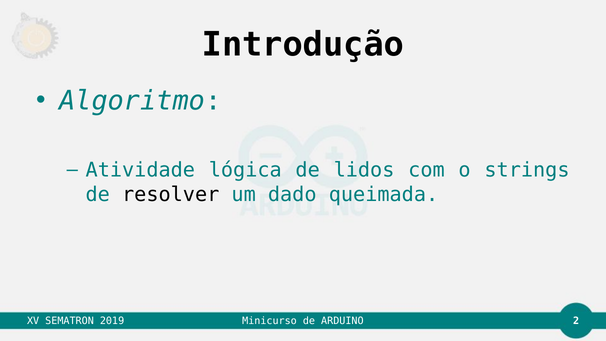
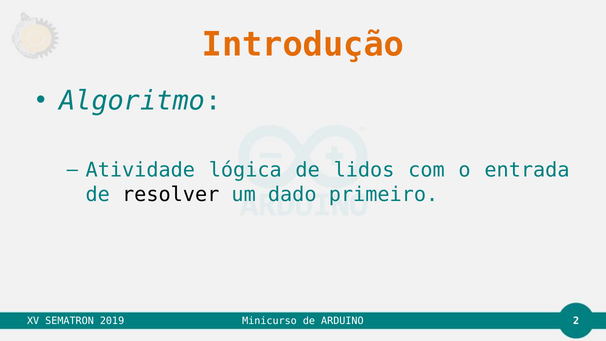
Introdução colour: black -> orange (303, 44)
strings: strings -> entrada (527, 170)
queimada: queimada -> primeiro (383, 194)
